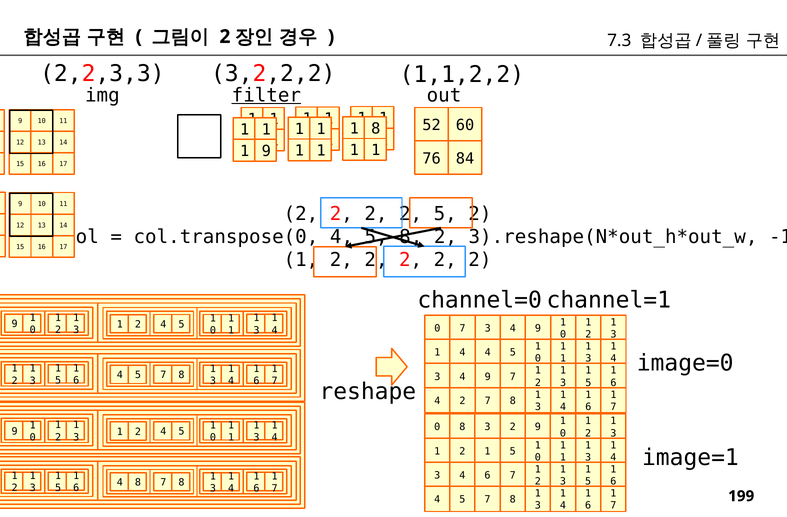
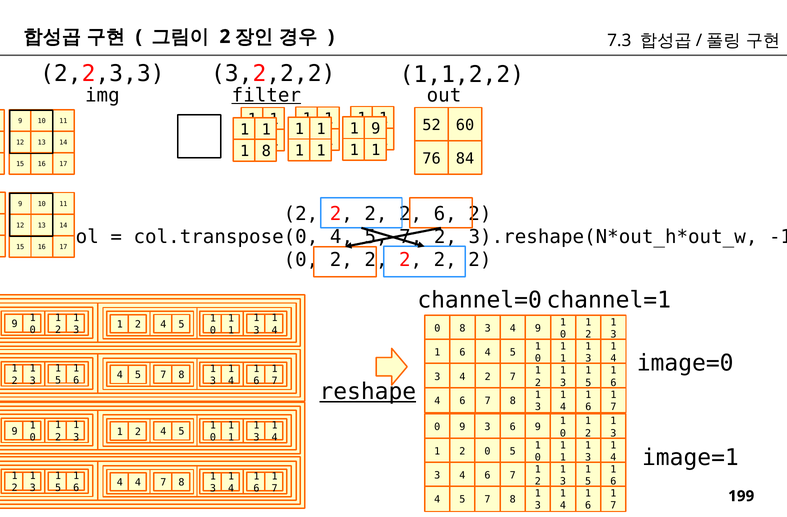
1 8: 8 -> 9 (376, 129)
1 9: 9 -> 8 (266, 151)
2 2 5: 5 -> 6 (445, 214)
col.transpose(0 4 5 8: 8 -> 7 (411, 237)
1: 1 -> 0 (301, 260)
0 7: 7 -> 8 (463, 328)
4: 4 -> 6 (463, 352)
4 9: 9 -> 2 (488, 377)
reshape underline: none -> present (368, 392)
2: 2 -> 6 (463, 401)
0 8: 8 -> 9 (462, 427)
3 2: 2 -> 6 (513, 427)
1: 1 -> 0 (488, 451)
4 8: 8 -> 4 (138, 482)
